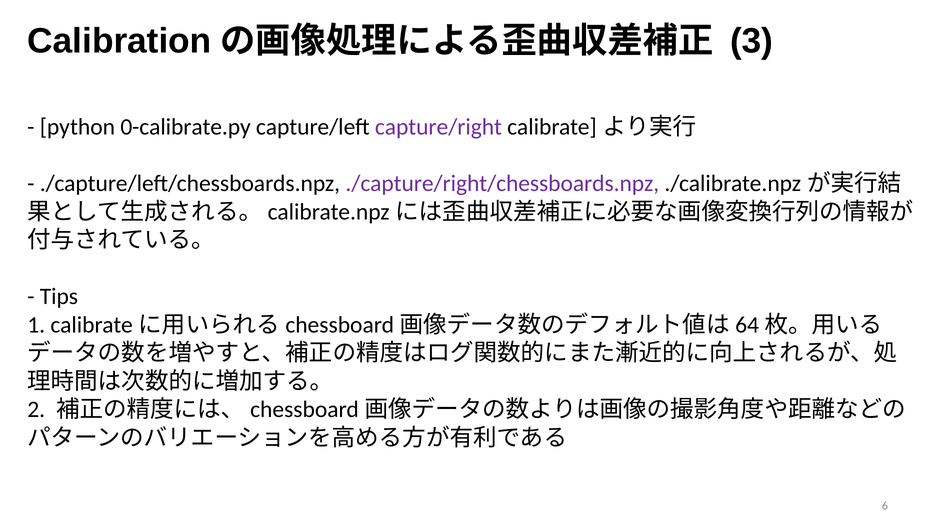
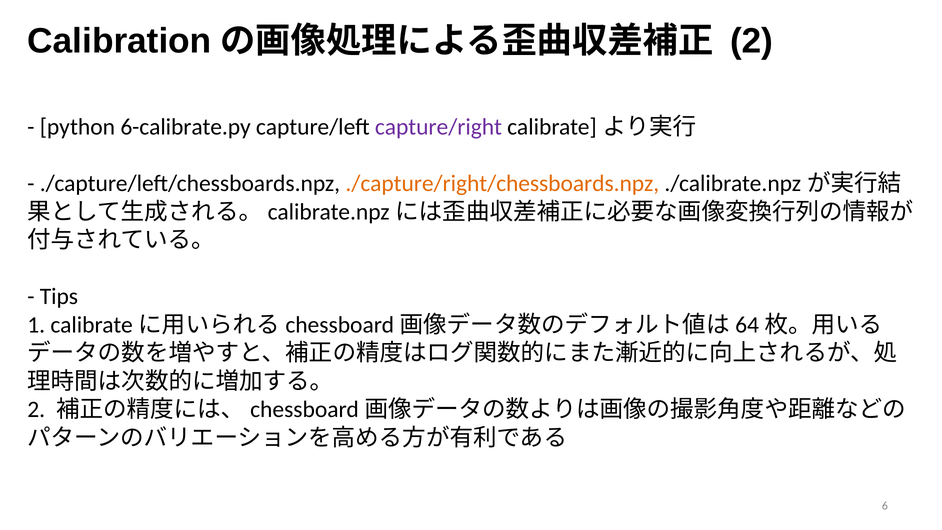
3: 3 -> 2 (752, 41)
0-calibrate.py: 0-calibrate.py -> 6-calibrate.py (186, 127)
./capture/right/chessboards.npz colour: purple -> orange (502, 183)
